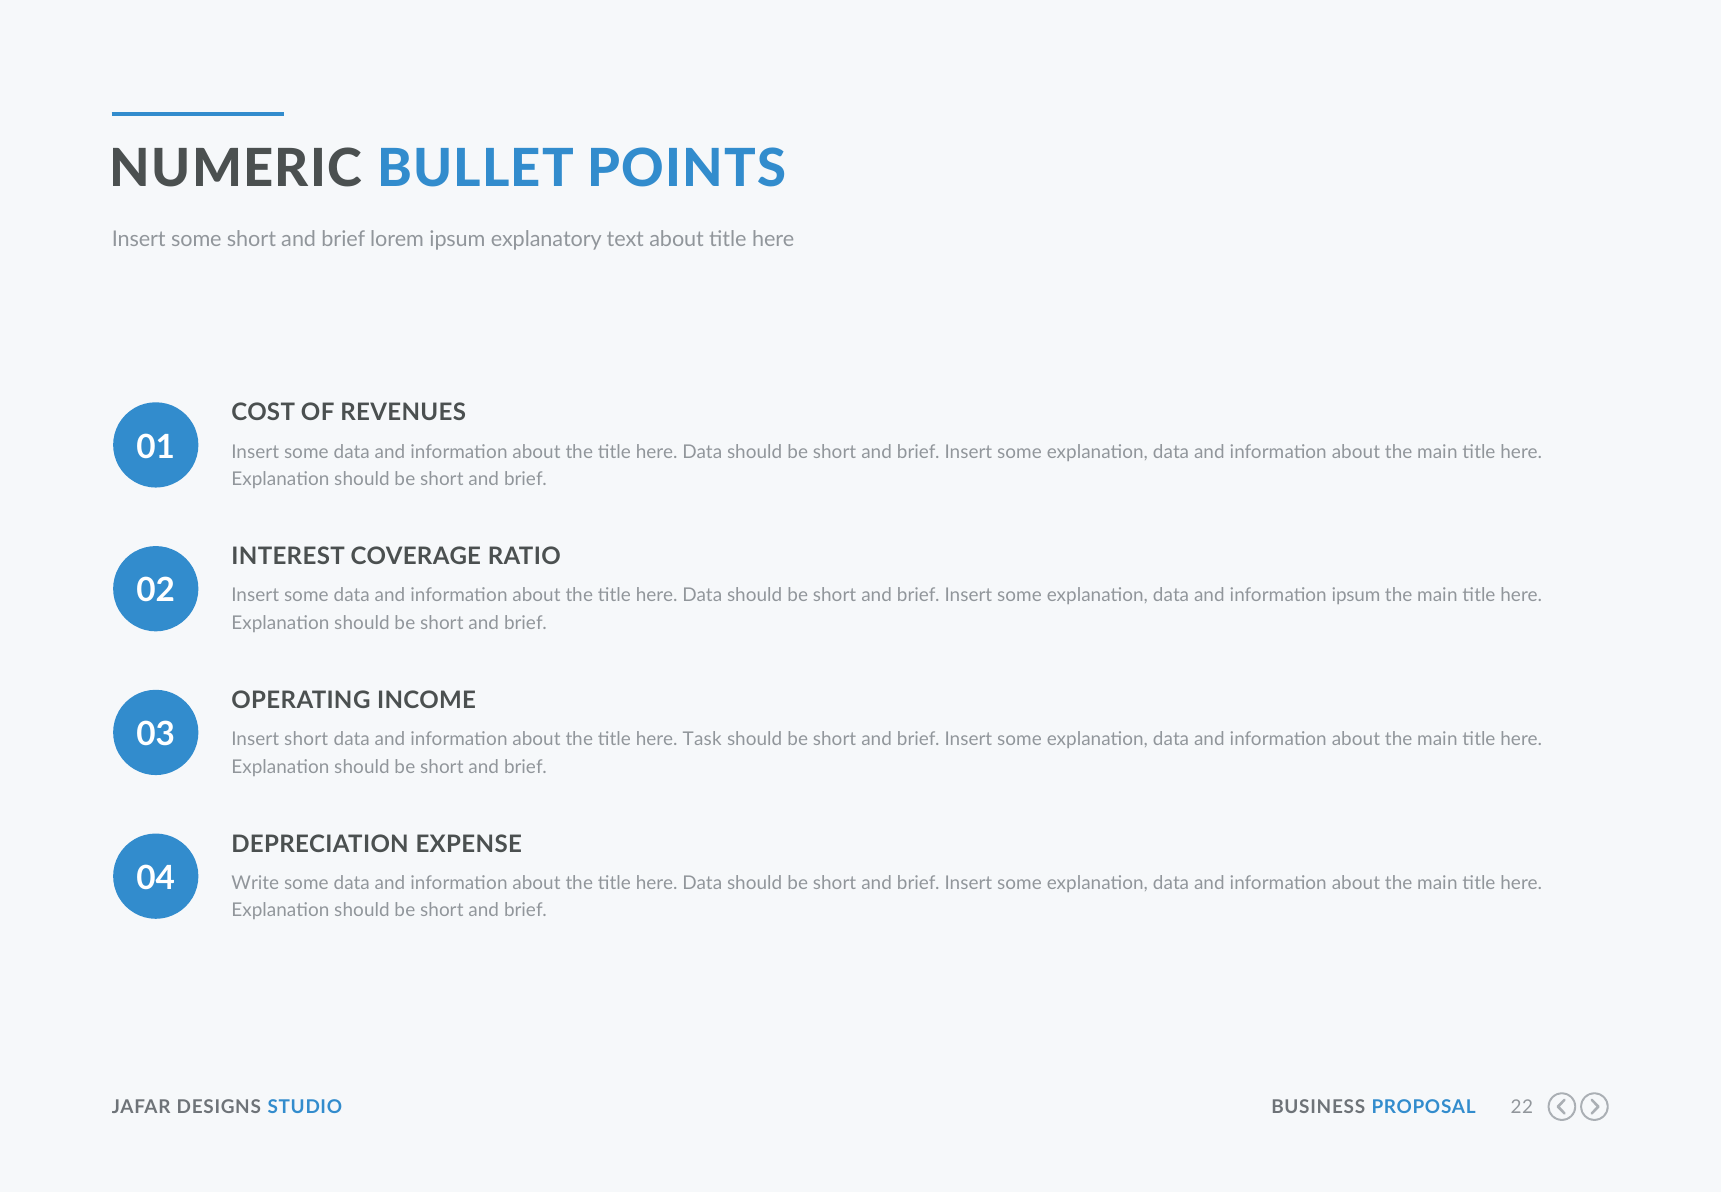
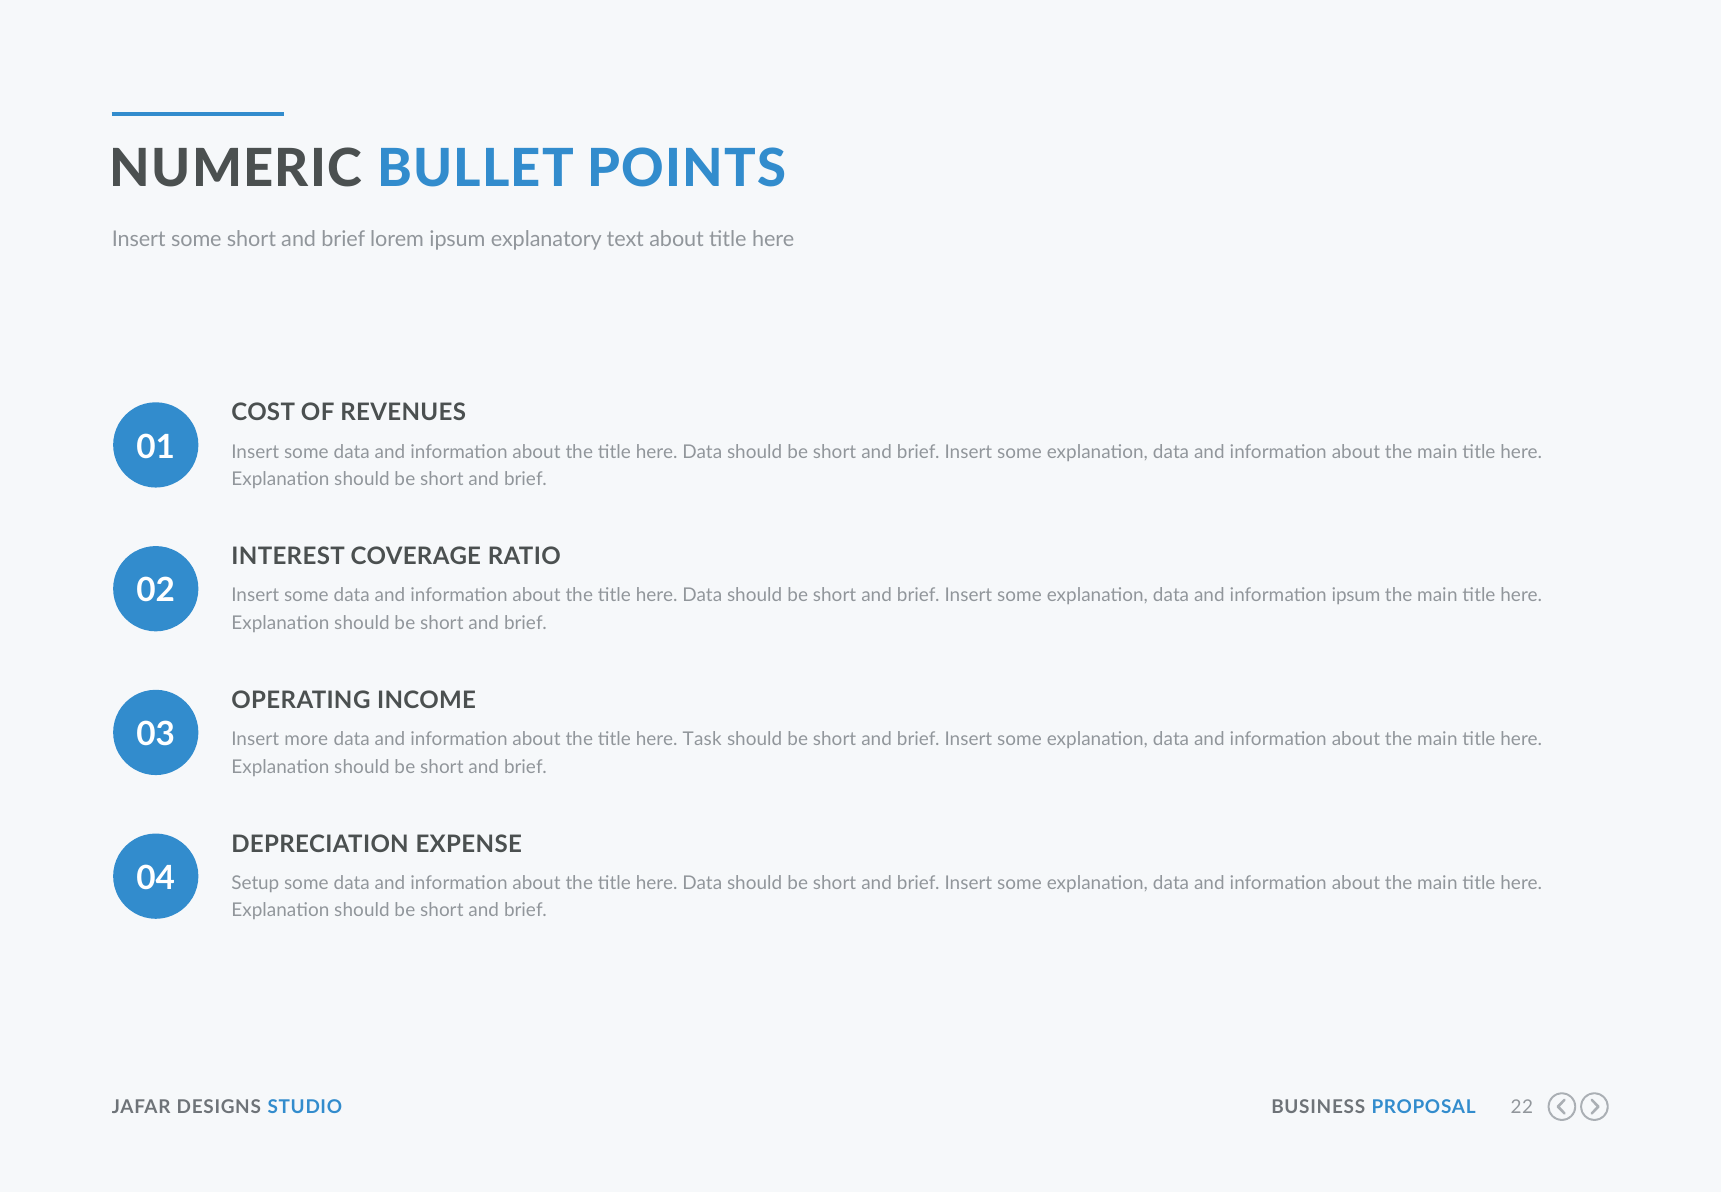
Insert short: short -> more (306, 739)
Write: Write -> Setup (255, 883)
